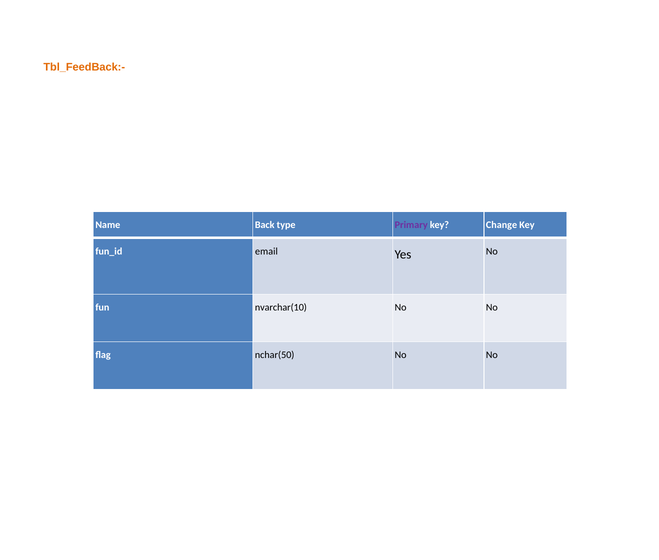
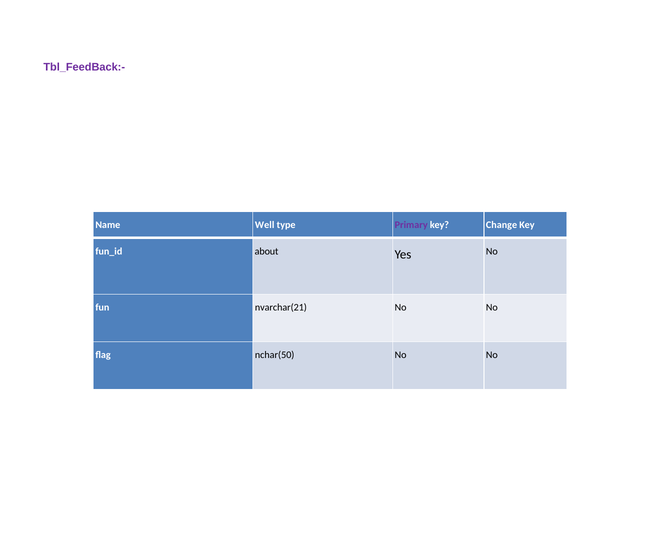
Tbl_FeedBack:- colour: orange -> purple (84, 67)
Back: Back -> Well (265, 225)
email: email -> about (267, 251)
nvarchar(10: nvarchar(10 -> nvarchar(21 (281, 308)
